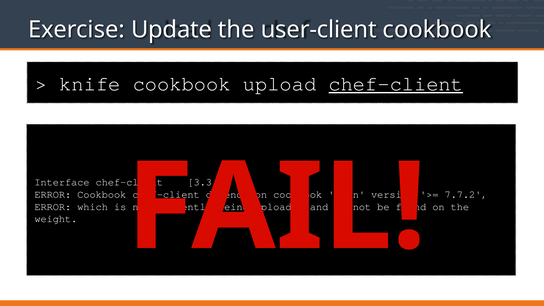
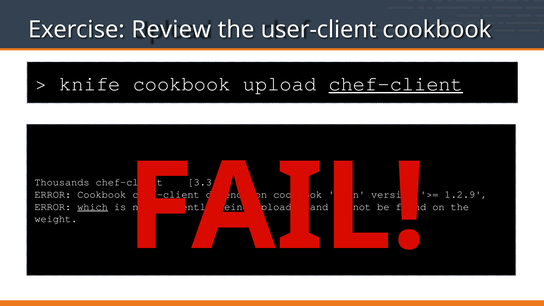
Update: Update -> Review (171, 29)
Interface: Interface -> Thousands (62, 182)
7.7.2: 7.7.2 -> 1.2.9 (466, 194)
which underline: none -> present (93, 207)
